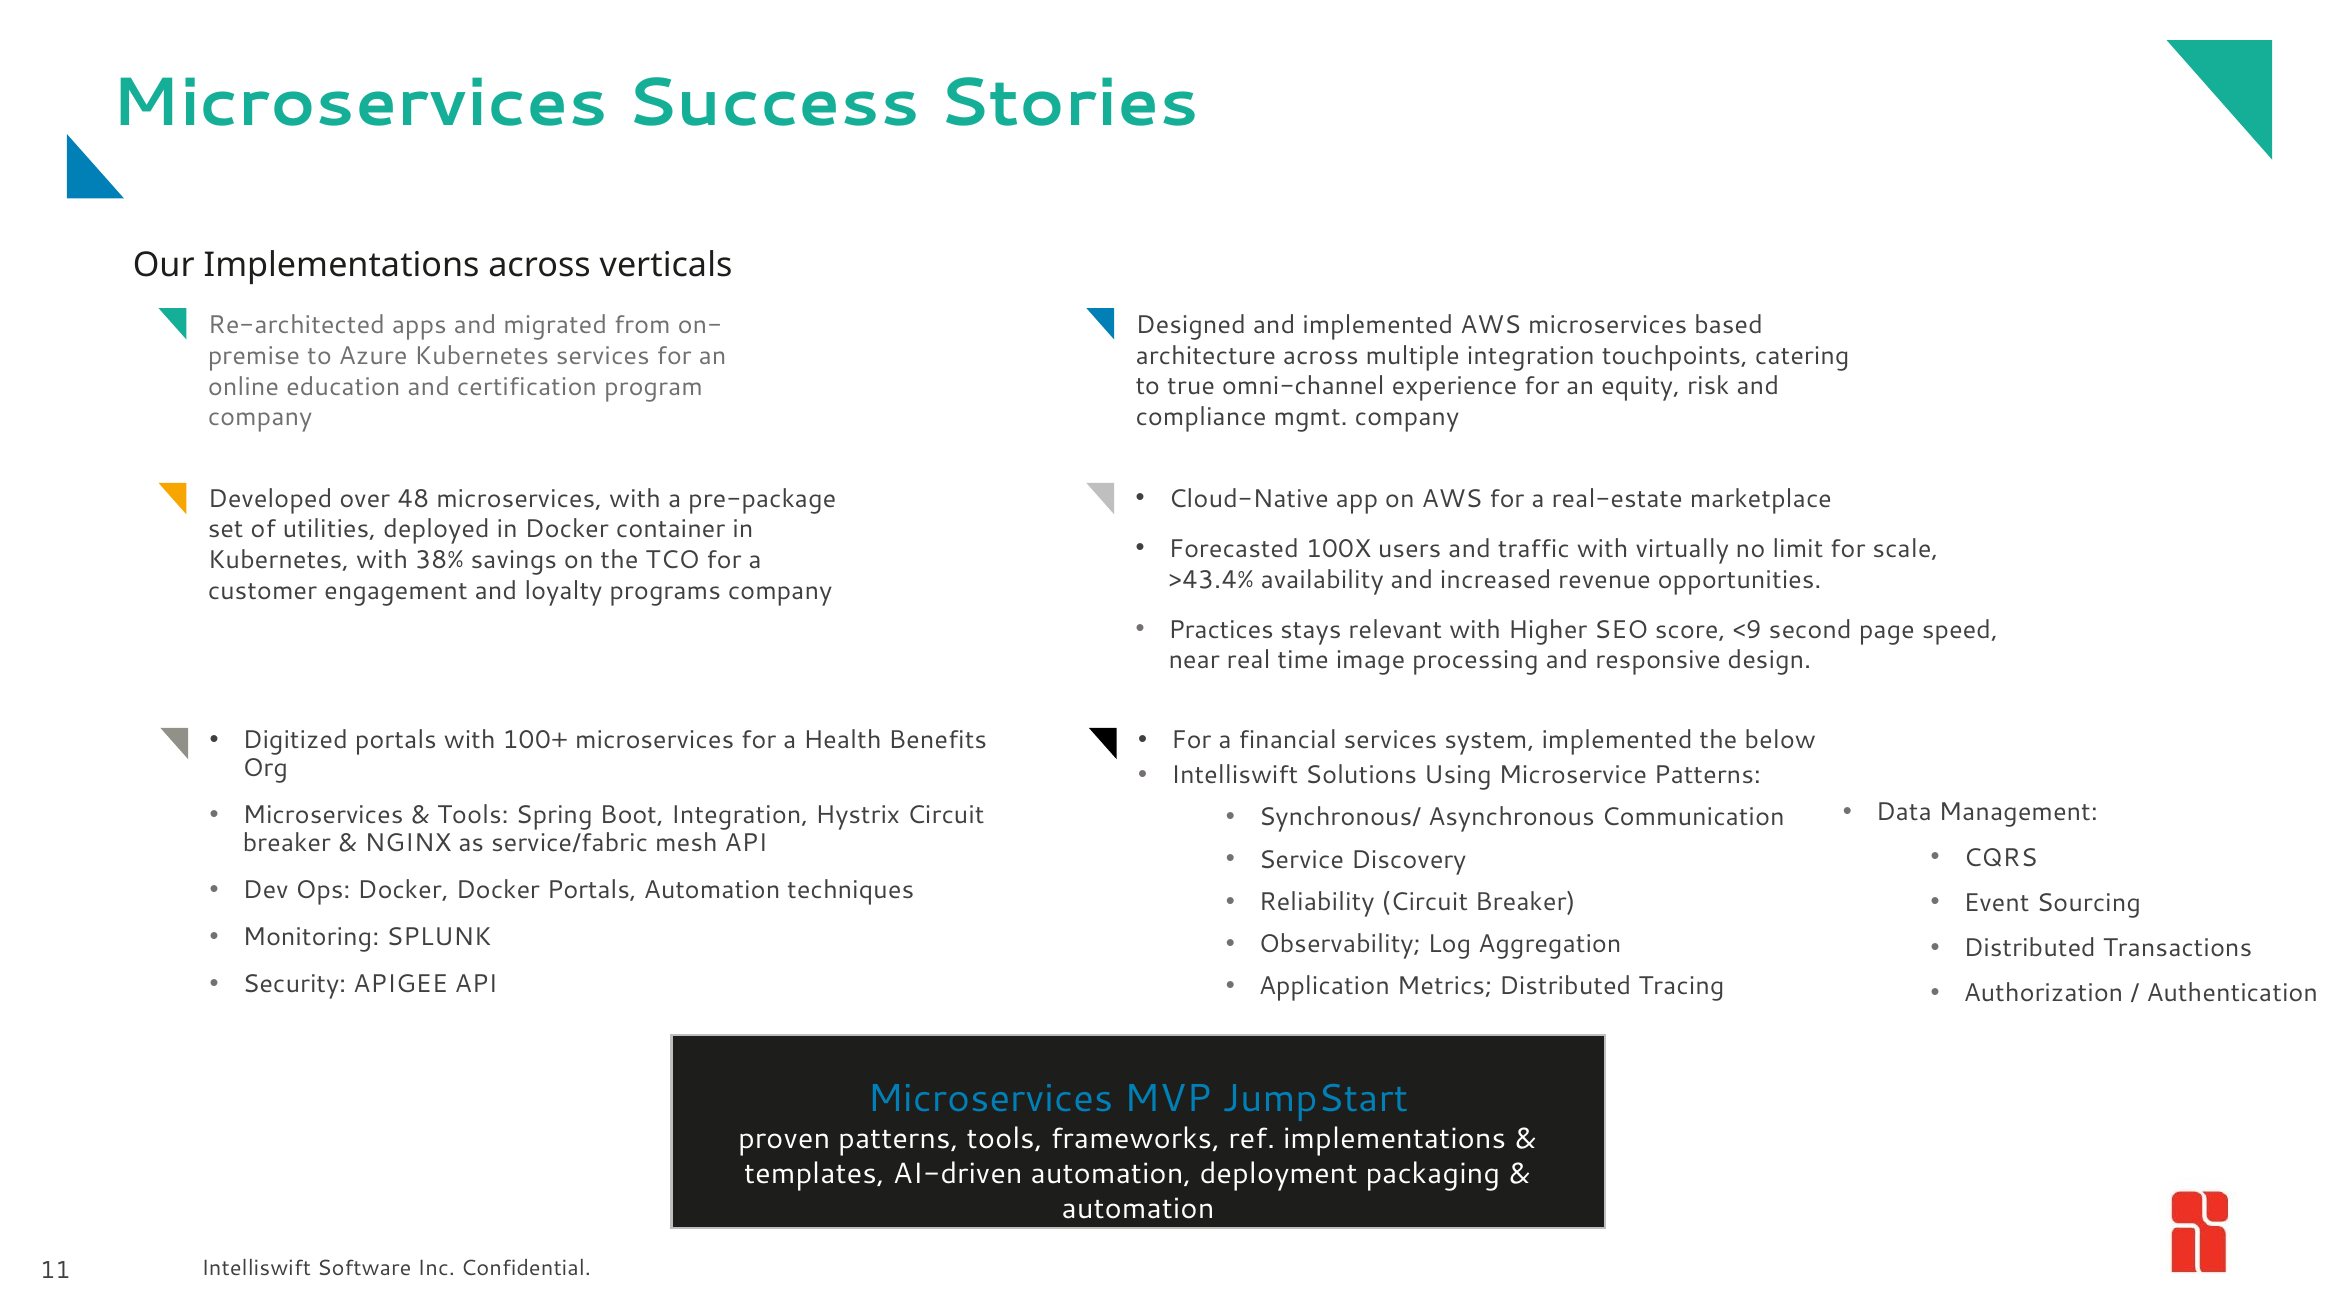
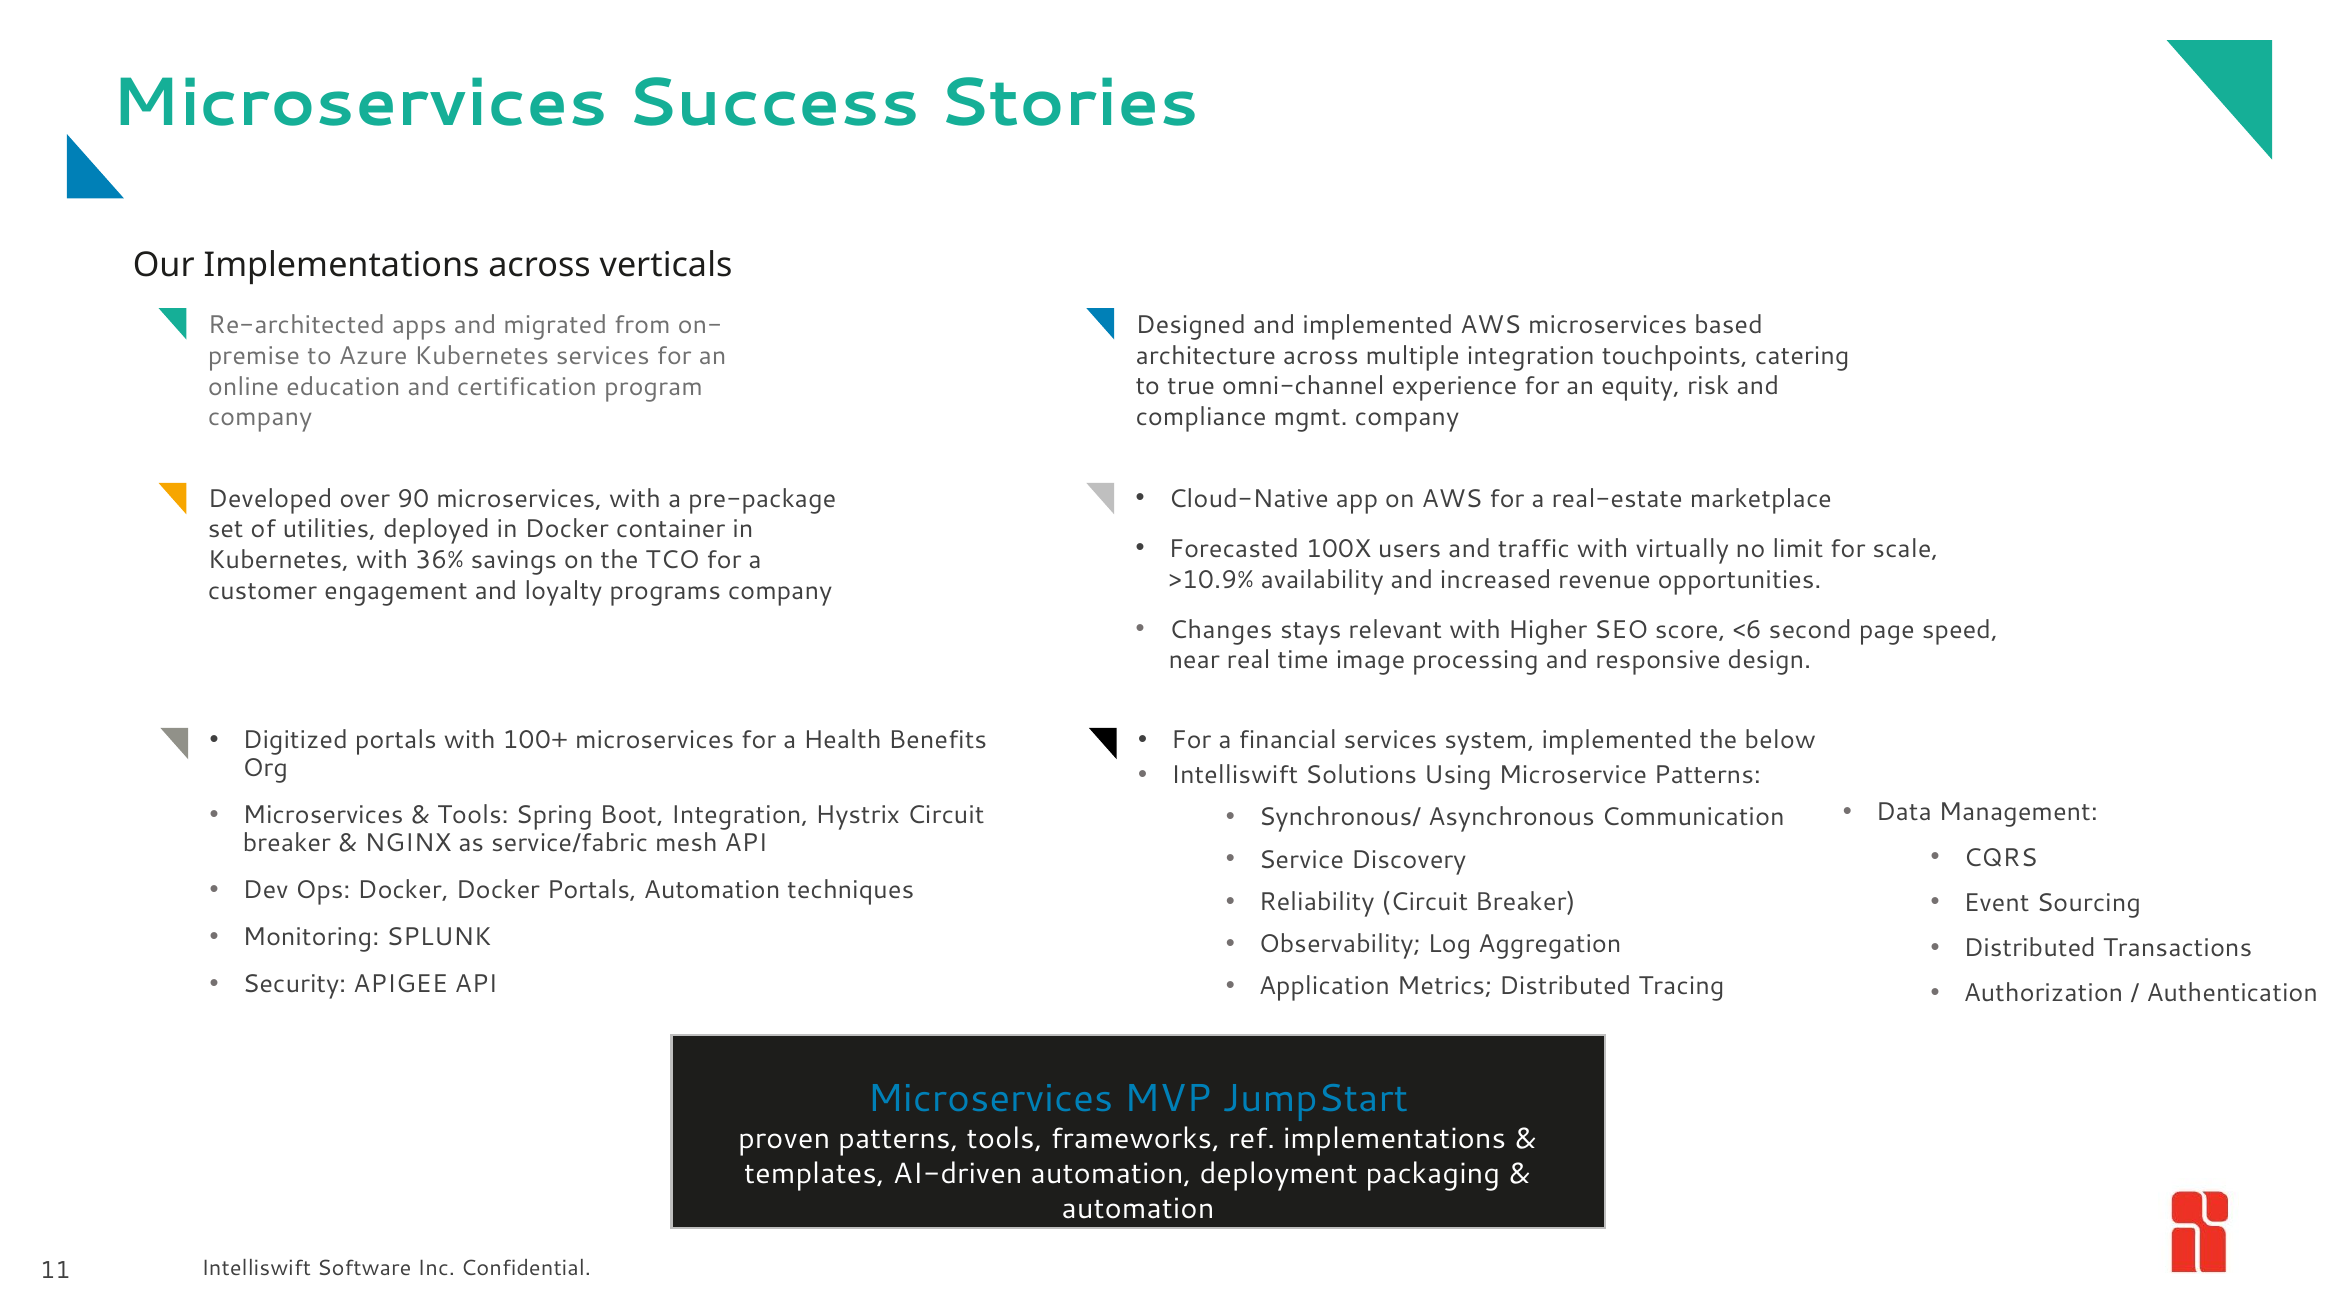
48: 48 -> 90 (413, 499)
38%: 38% -> 36% (440, 560)
>43.4%: >43.4% -> >10.9% (1211, 580)
Practices: Practices -> Changes (1221, 630)
<9: <9 -> <6 (1747, 630)
